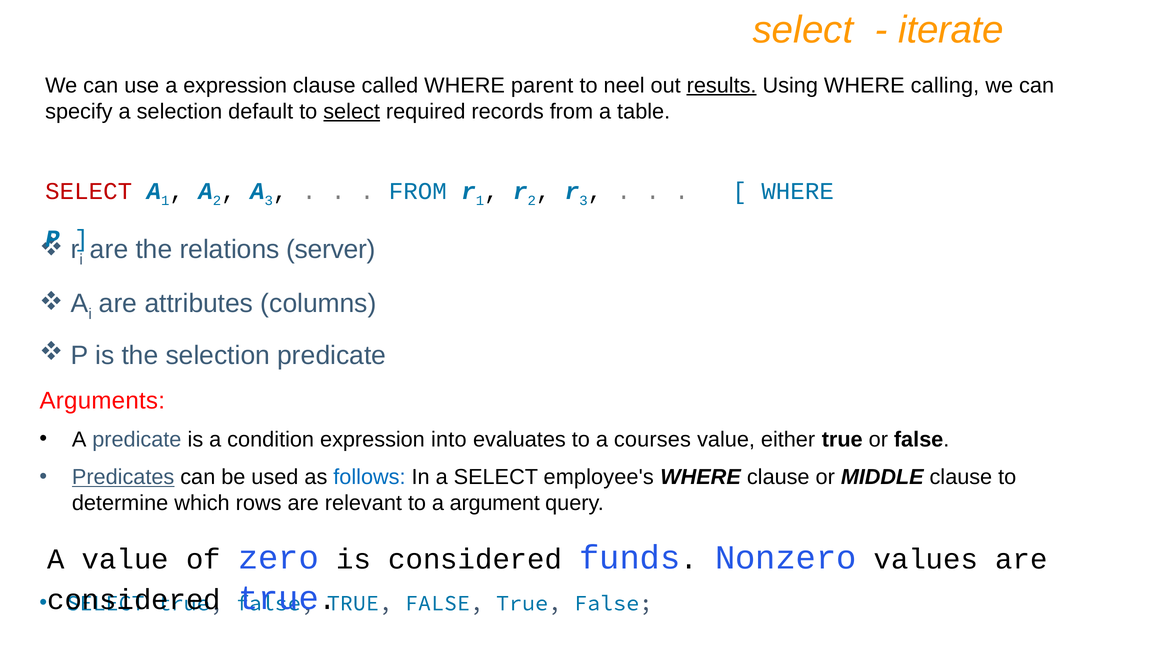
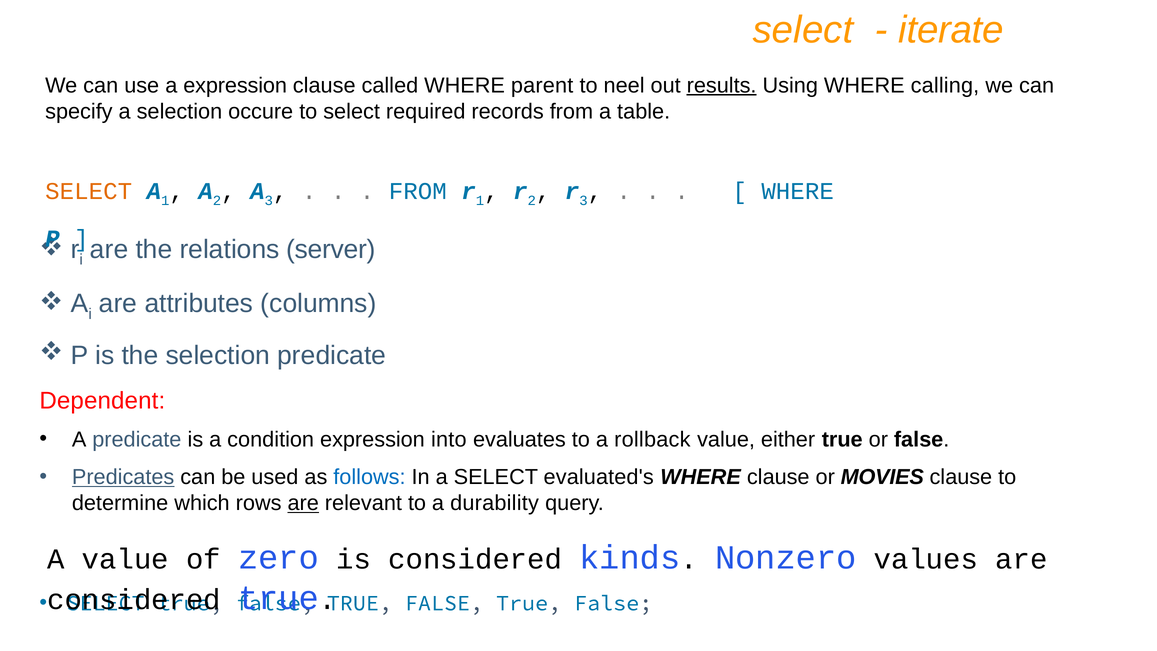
default: default -> occure (261, 112)
select underline: present -> none (352, 112)
SELECT colour: red -> orange (89, 191)
Arguments: Arguments -> Dependent (102, 400)
courses: courses -> rollback (652, 439)
employee's: employee's -> evaluated's (599, 477)
MIDDLE: MIDDLE -> MOVIES (882, 477)
are underline: none -> present (303, 503)
argument: argument -> durability (495, 503)
funds: funds -> kinds (630, 557)
